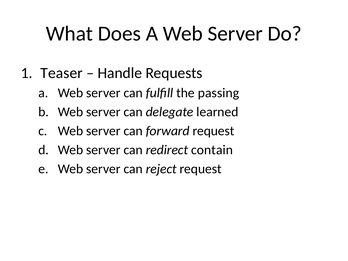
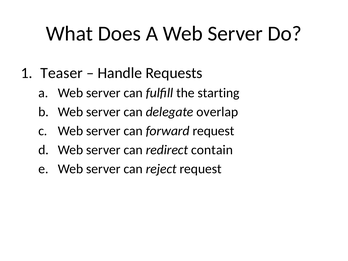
passing: passing -> starting (219, 93)
learned: learned -> overlap (217, 112)
